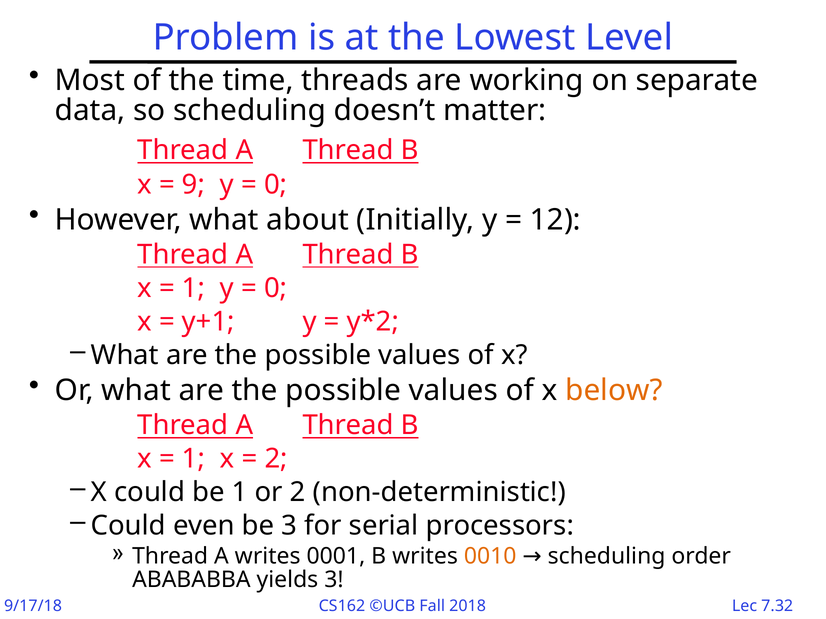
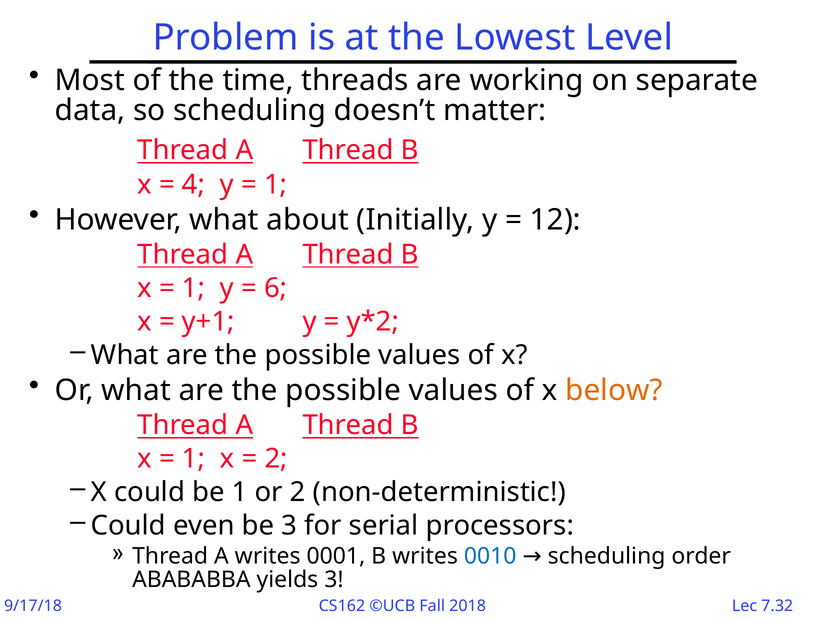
9: 9 -> 4 (194, 185)
0: 0 -> 1 (276, 185)
0: 0 -> 6 (276, 288)
0010 colour: orange -> blue (490, 557)
